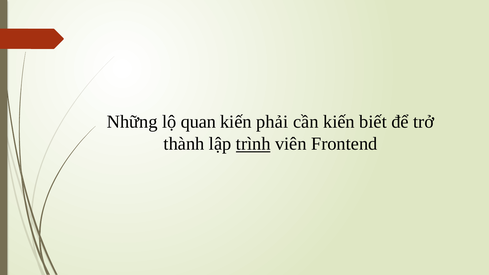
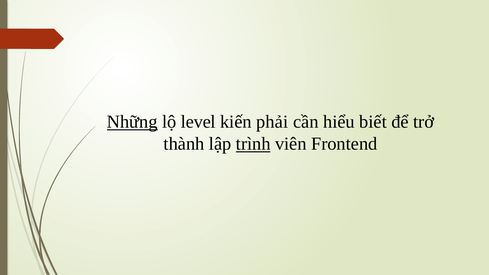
Những underline: none -> present (132, 122)
quan: quan -> level (198, 122)
cần kiến: kiến -> hiểu (339, 122)
